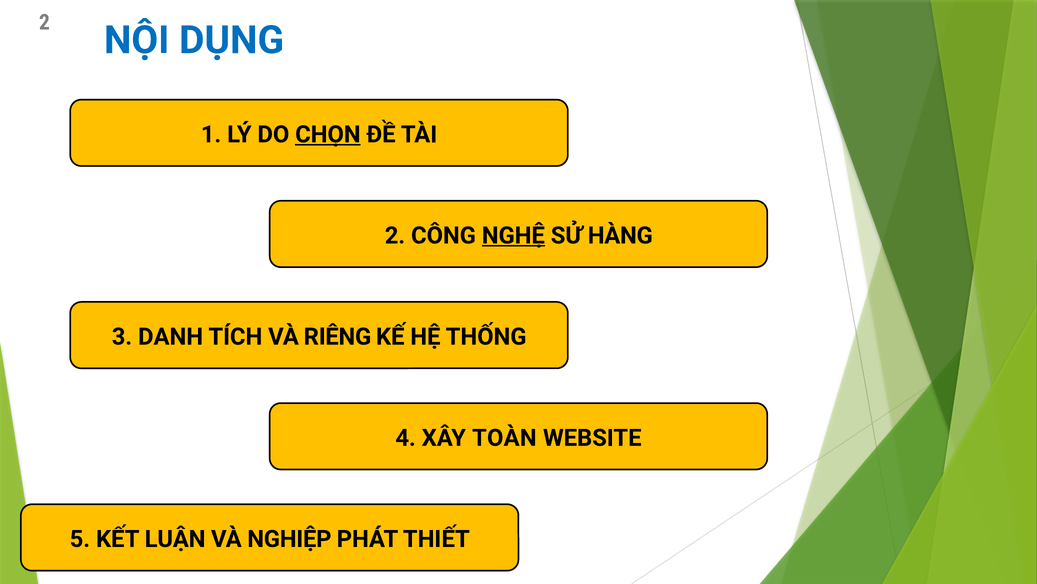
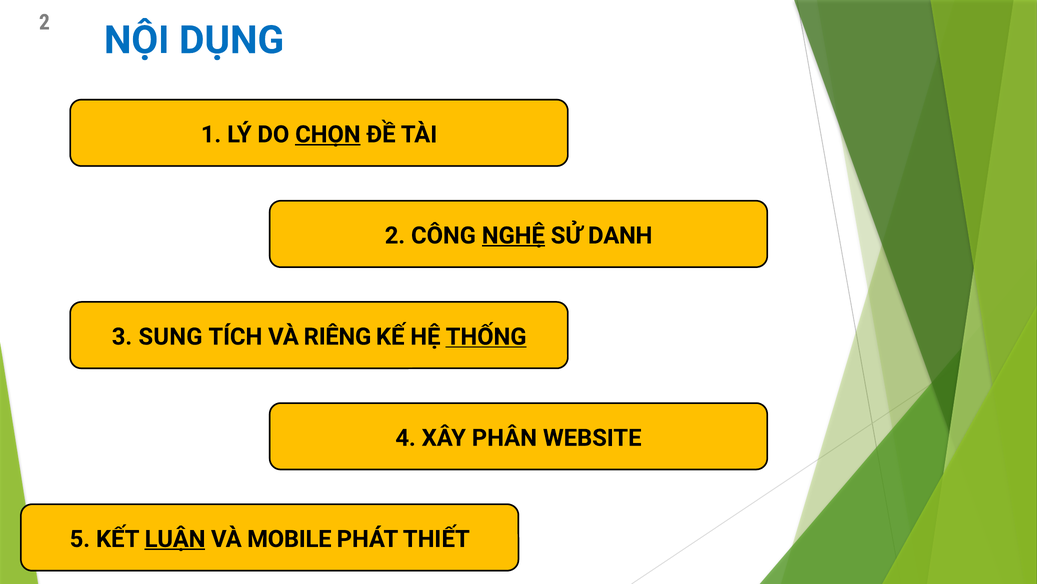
HÀNG: HÀNG -> DANH (620, 235)
DANH: DANH -> SUNG (170, 336)
THỐNG underline: none -> present (486, 336)
TOÀN: TOÀN -> PHÂN (504, 437)
LUẬN underline: none -> present (175, 538)
NGHIỆP: NGHIỆP -> MOBILE (289, 538)
